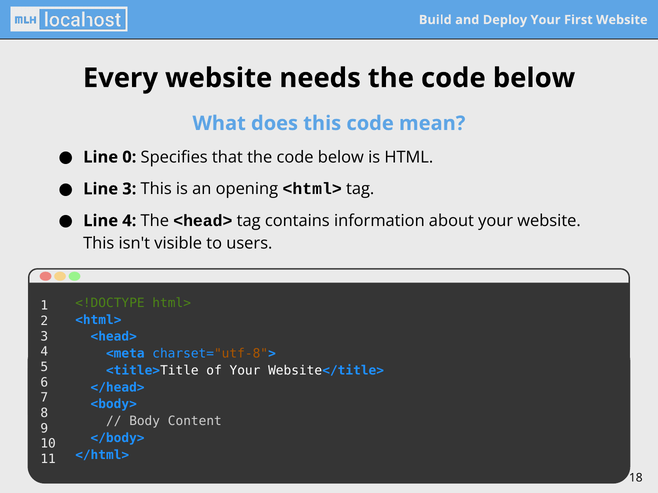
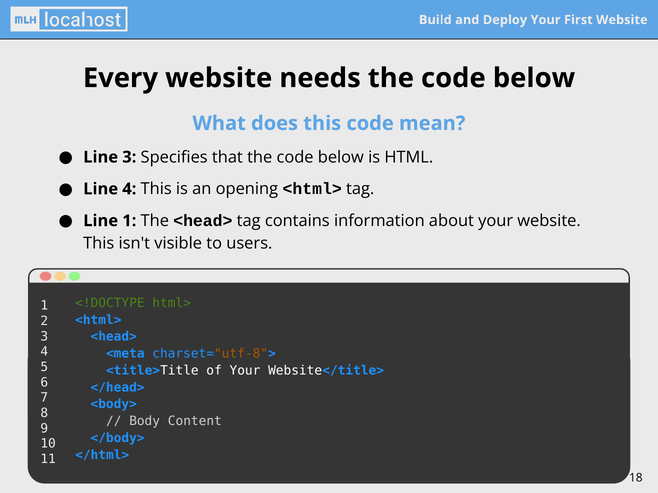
Line 0: 0 -> 3 (129, 157)
Line 3: 3 -> 4 (129, 189)
Line 4: 4 -> 1 (129, 221)
